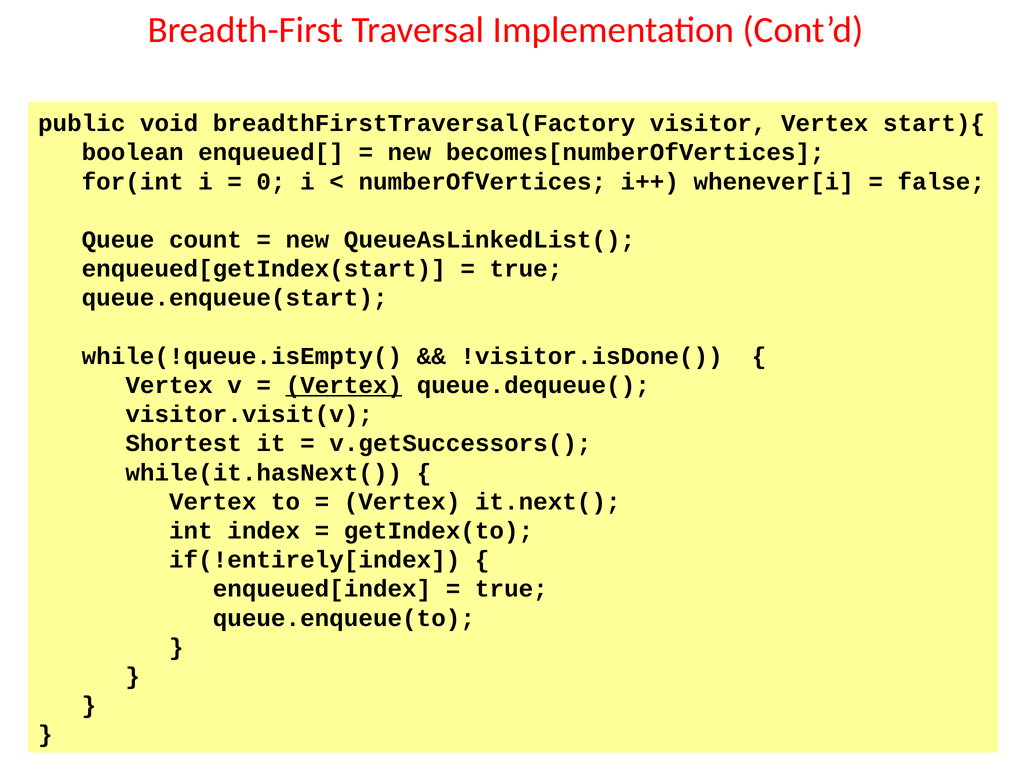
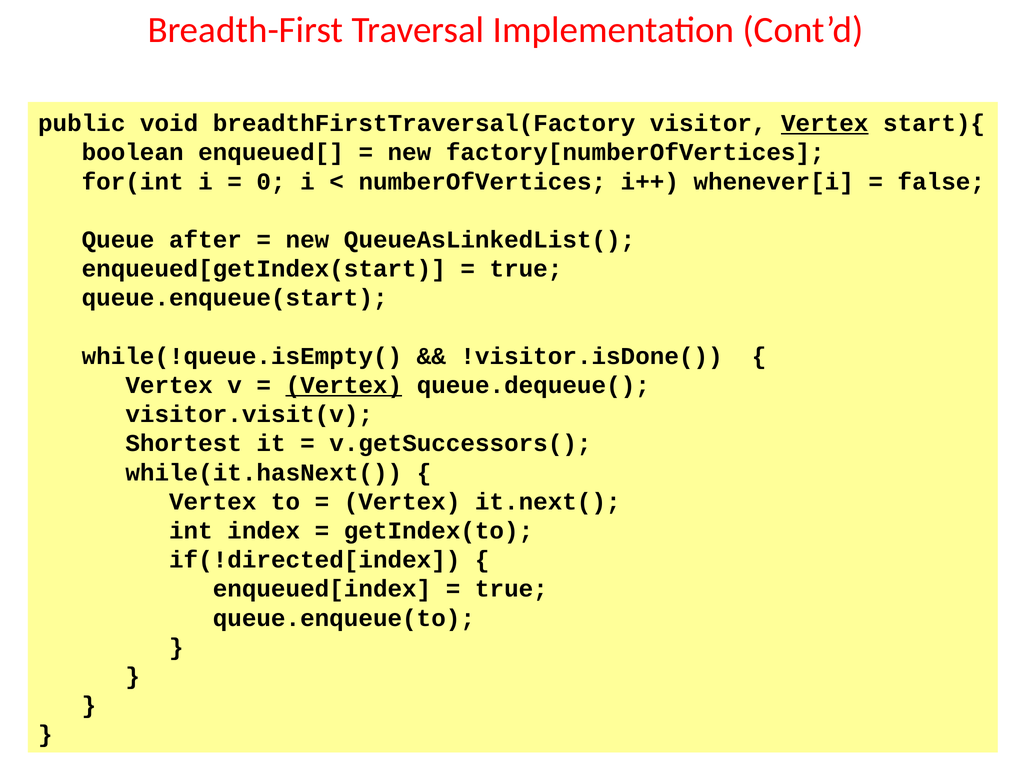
Vertex underline: none -> present (825, 123)
becomes[numberOfVertices: becomes[numberOfVertices -> factory[numberOfVertices (635, 152)
count: count -> after (205, 240)
if(!entirely[index: if(!entirely[index -> if(!directed[index (315, 559)
